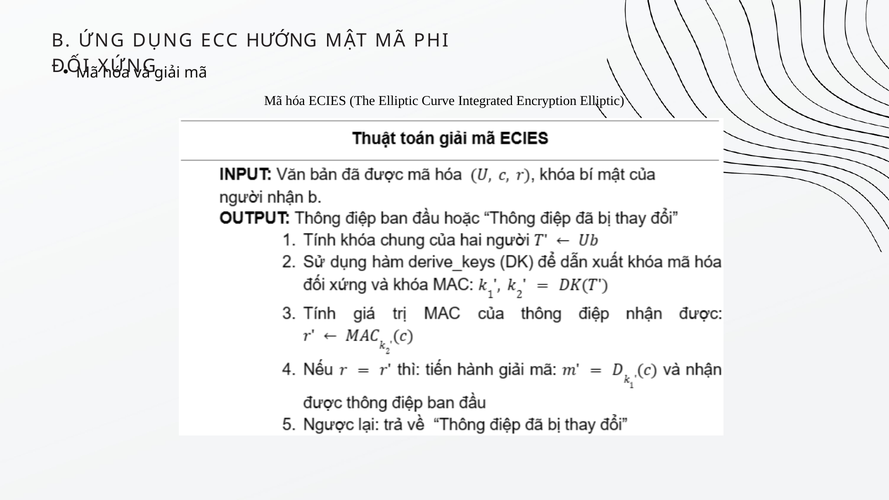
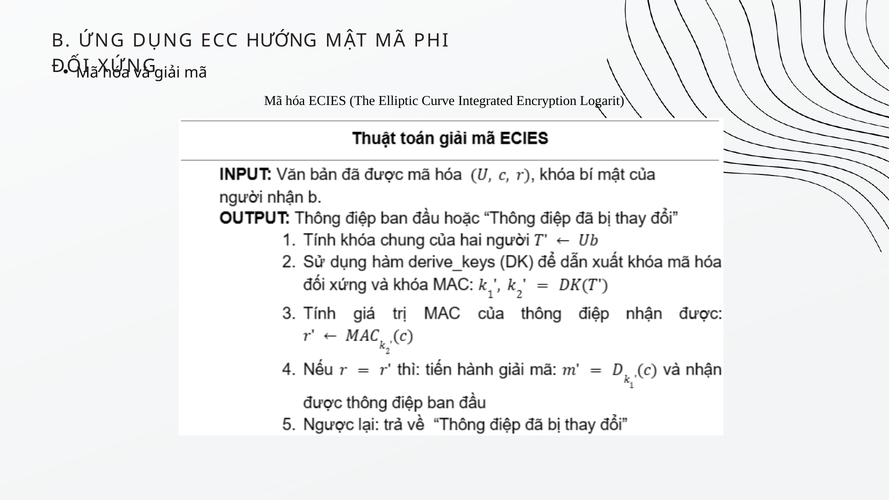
Encryption Elliptic: Elliptic -> Logarit (602, 101)
